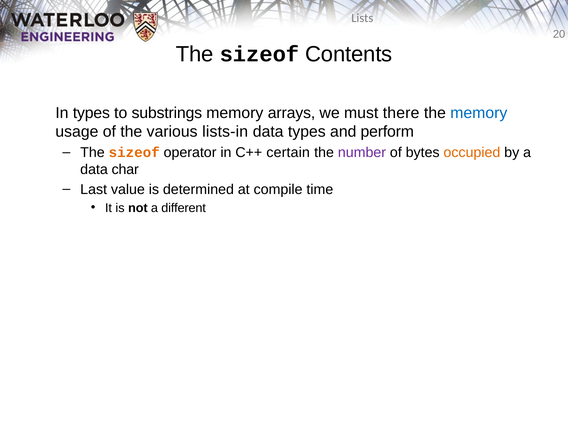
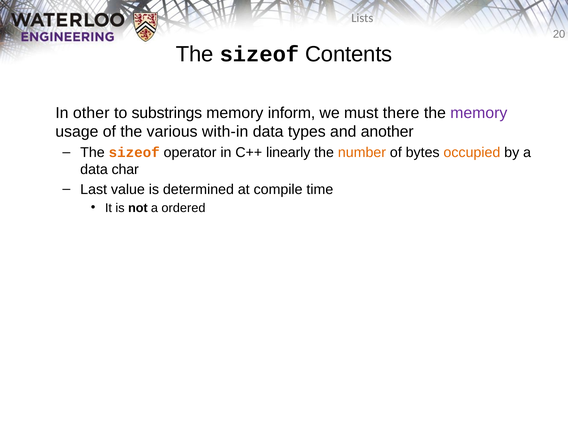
In types: types -> other (91, 113)
arrays: arrays -> inform (292, 113)
memory colour: blue -> purple (479, 113)
lists-in: lists-in -> with-in (225, 132)
perform: perform -> another (387, 132)
certain: certain -> linearly (288, 152)
number colour: purple -> orange (362, 152)
different: different -> ordered (183, 208)
